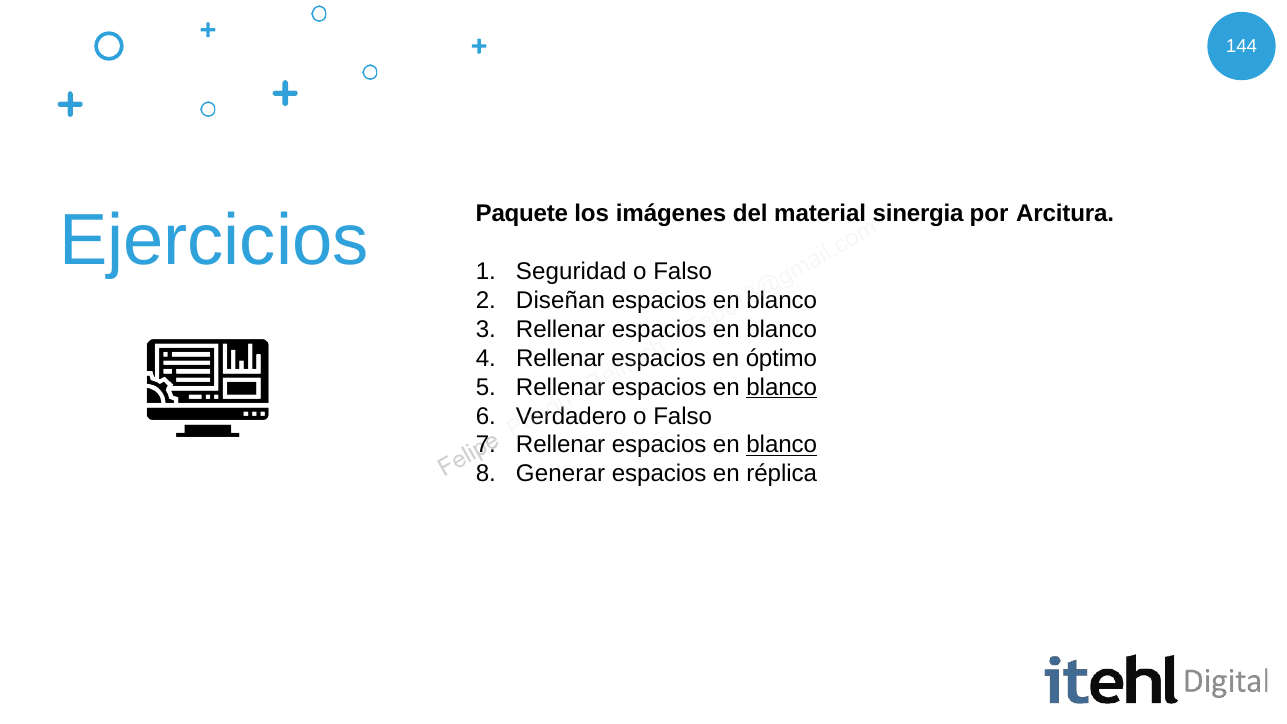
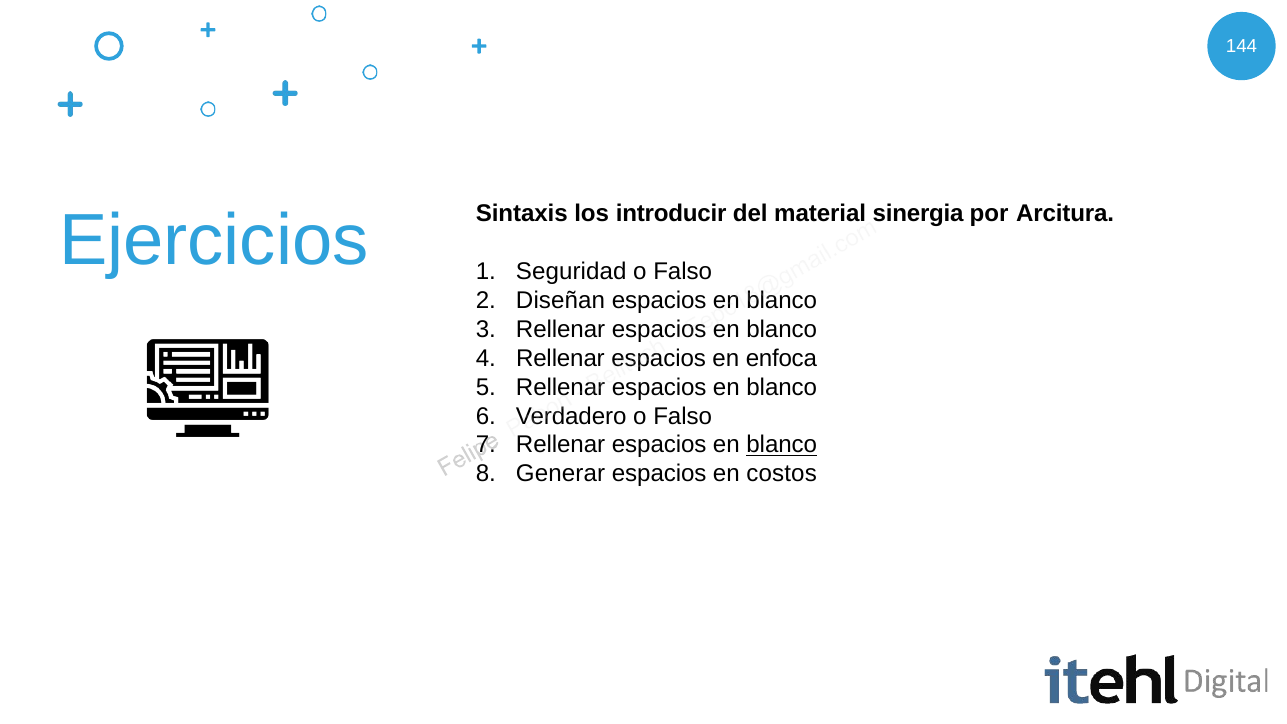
Paquete: Paquete -> Sintaxis (522, 213)
imágenes: imágenes -> introducir (671, 213)
óptimo: óptimo -> enfoca (781, 358)
blanco underline: present -> none (782, 387)
réplica: réplica -> costos (782, 474)
